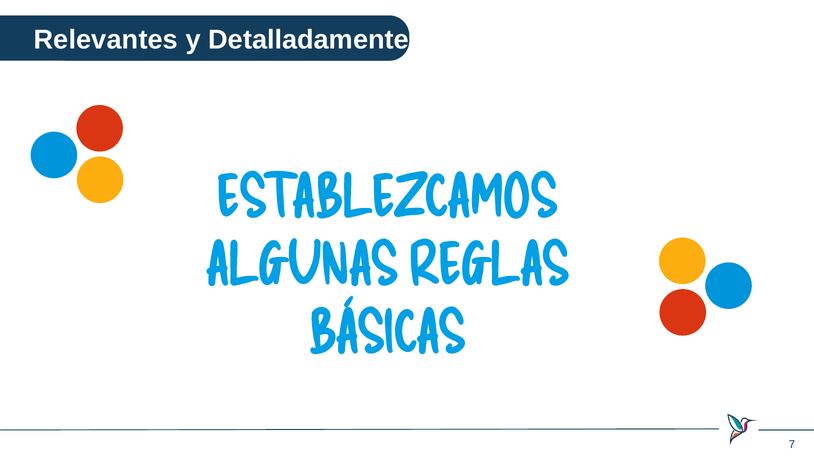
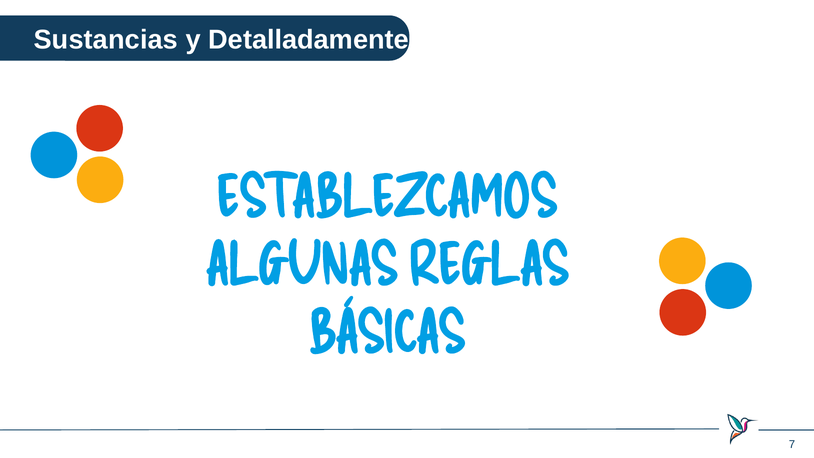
Relevantes: Relevantes -> Sustancias (106, 40)
